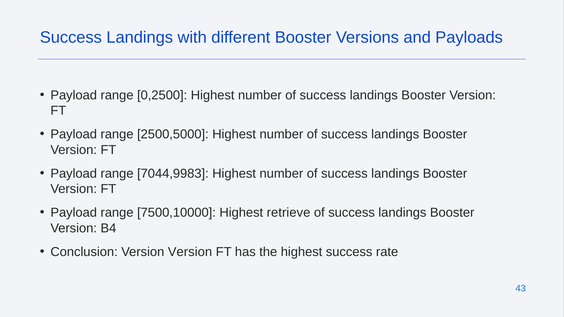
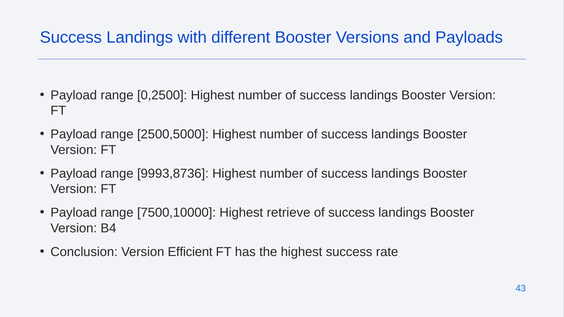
7044,9983: 7044,9983 -> 9993,8736 (173, 174)
Version Version: Version -> Efficient (190, 252)
